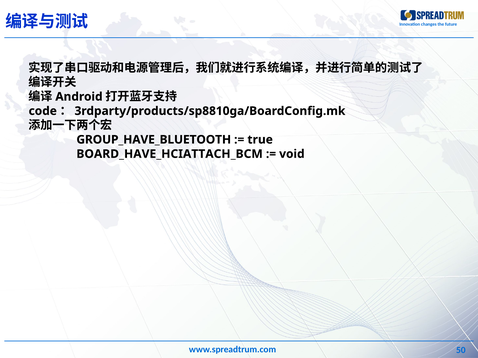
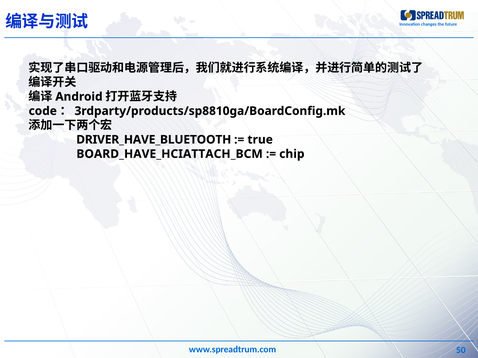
GROUP_HAVE_BLUETOOTH: GROUP_HAVE_BLUETOOTH -> DRIVER_HAVE_BLUETOOTH (154, 140)
void: void -> chip (292, 154)
